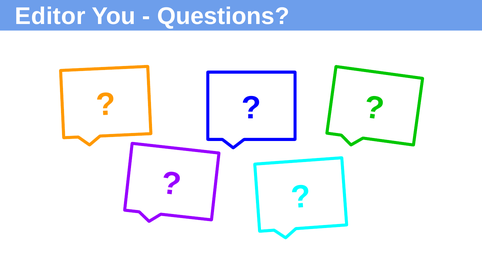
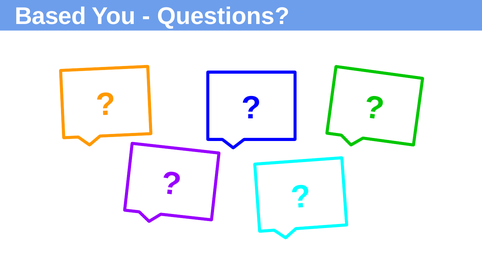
Editor: Editor -> Based (50, 16)
